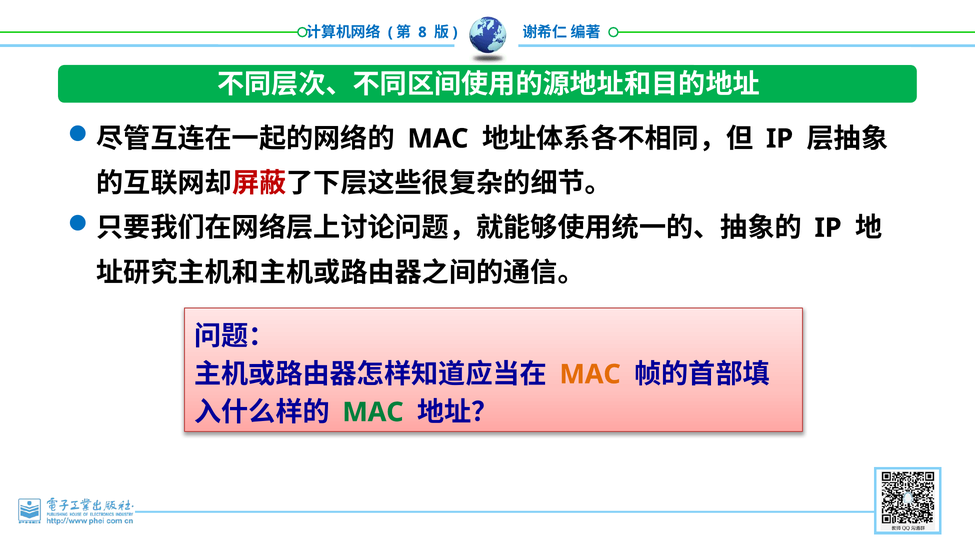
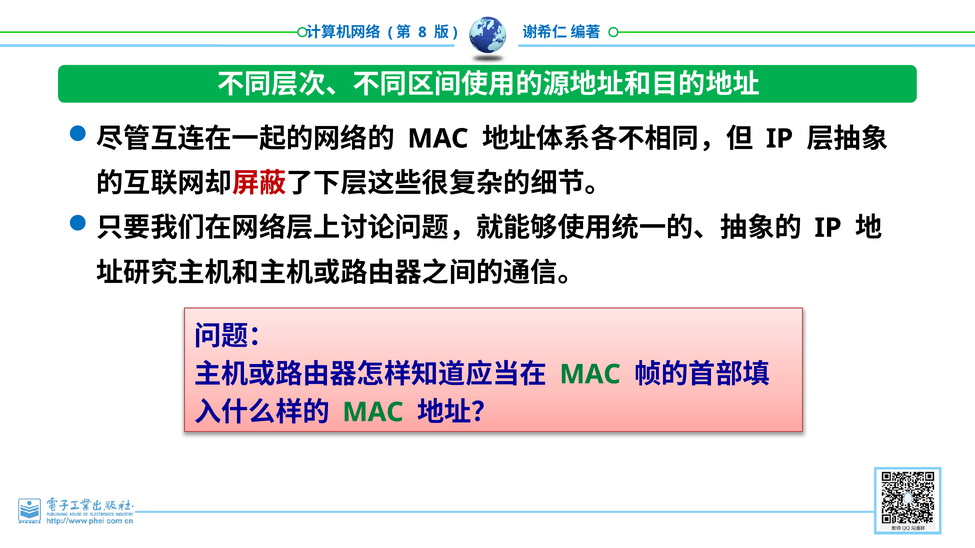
MAC colour: orange -> green (590, 375)
